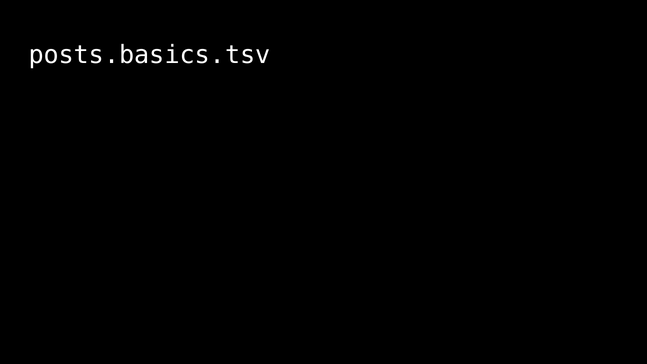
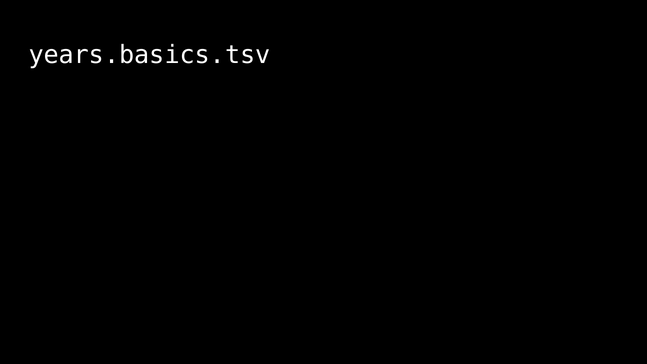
posts.basics.tsv: posts.basics.tsv -> years.basics.tsv (149, 55)
